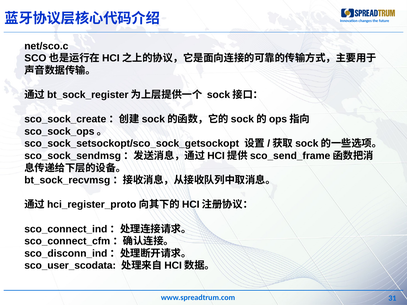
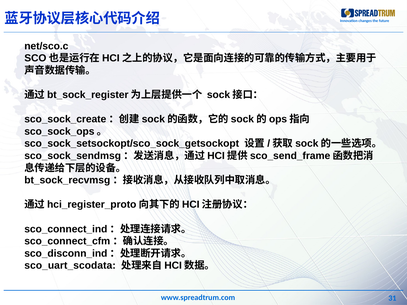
sco_user_scodata: sco_user_scodata -> sco_uart_scodata (70, 266)
